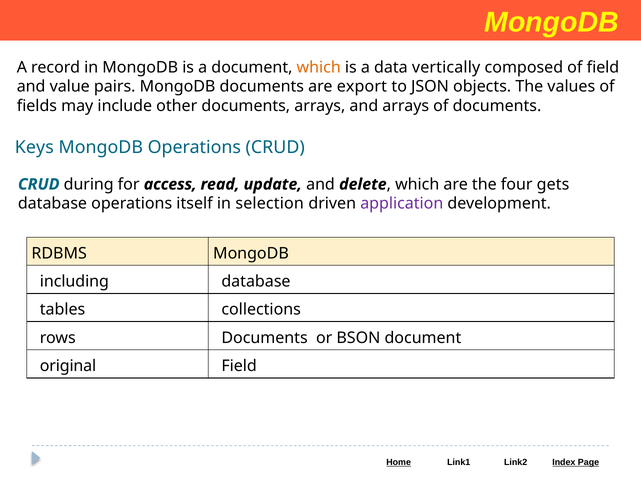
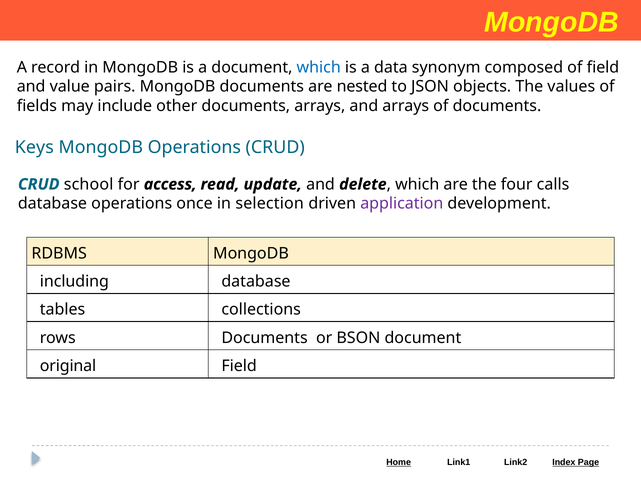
which colour: orange -> blue (319, 67)
vertically: vertically -> synonym (446, 67)
export: export -> nested (362, 87)
during: during -> school (89, 184)
gets: gets -> calls (553, 184)
itself: itself -> once (195, 203)
